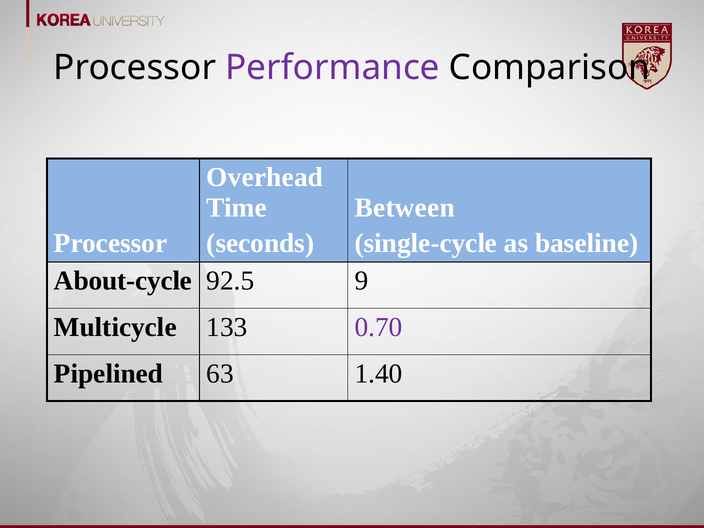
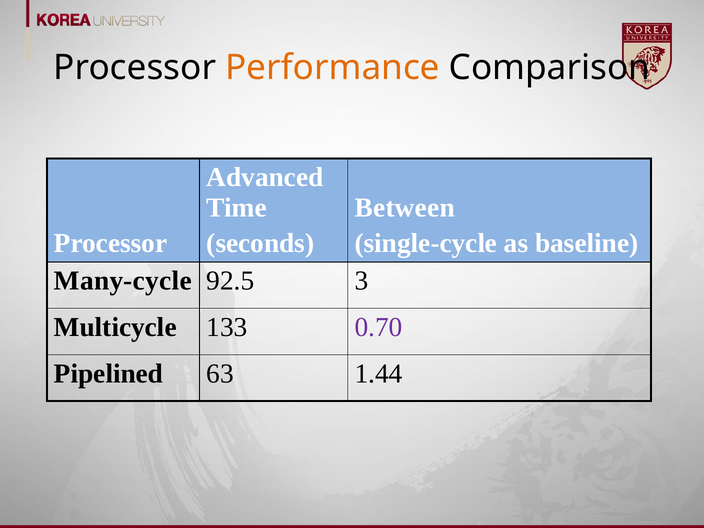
Performance colour: purple -> orange (332, 68)
Overhead: Overhead -> Advanced (265, 177)
About-cycle: About-cycle -> Many-cycle (123, 281)
9: 9 -> 3 (362, 281)
1.40: 1.40 -> 1.44 (379, 374)
